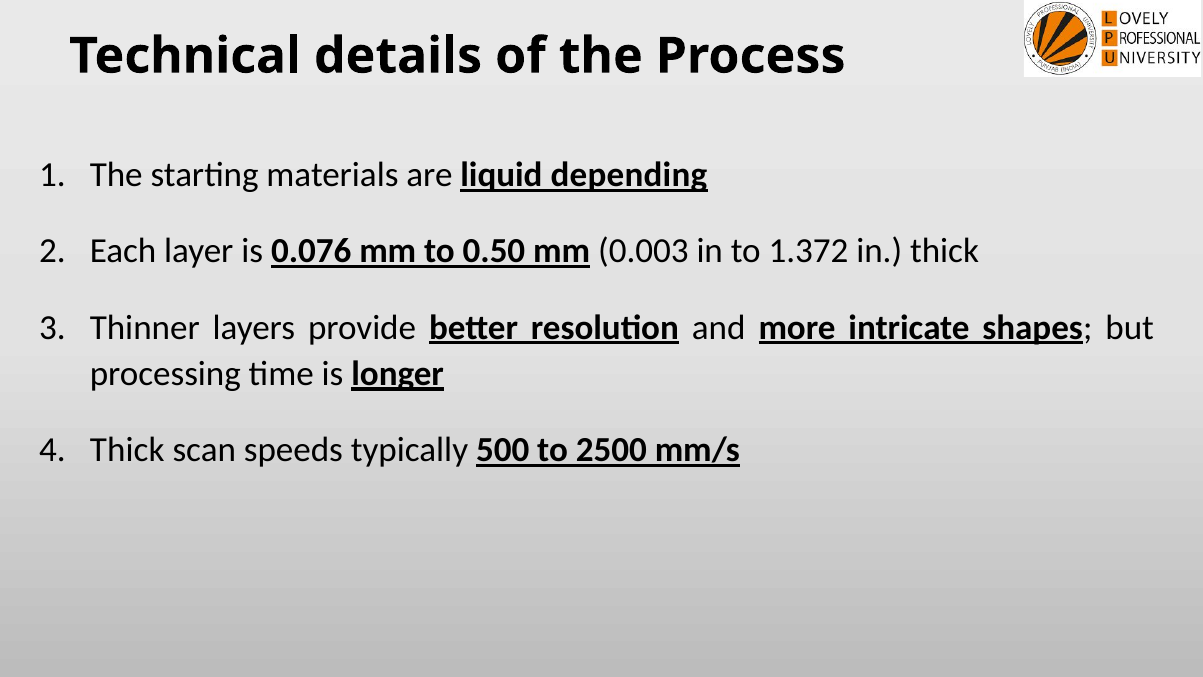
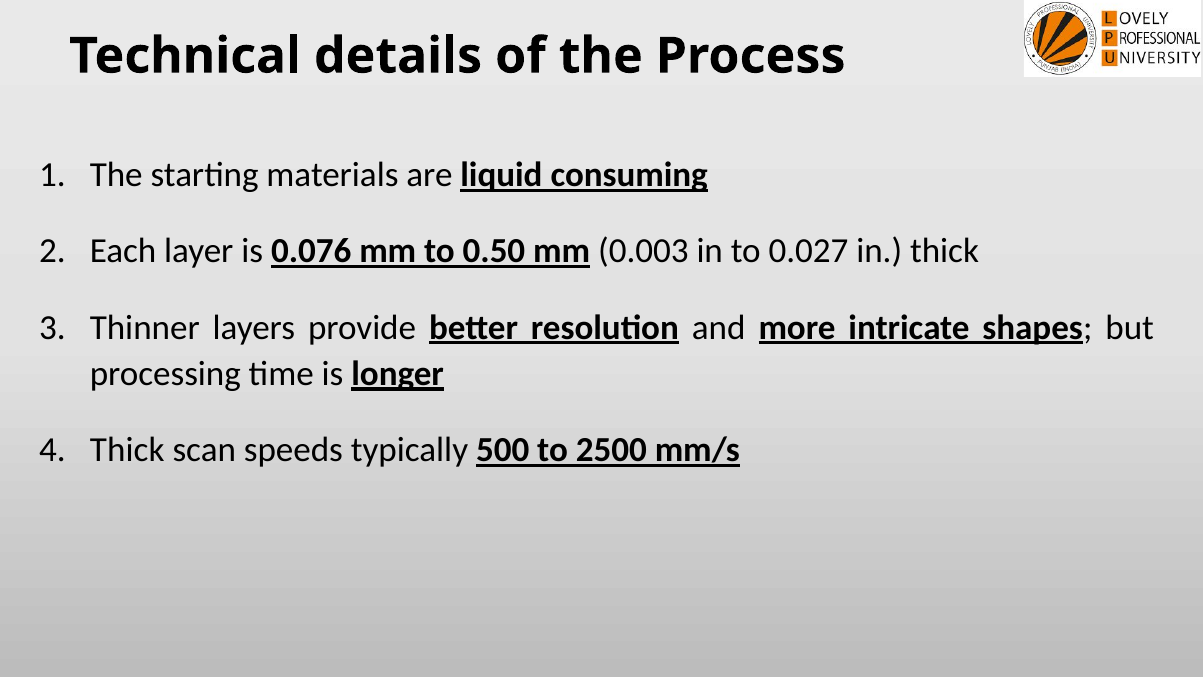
depending: depending -> consuming (629, 175)
1.372: 1.372 -> 0.027 (809, 251)
